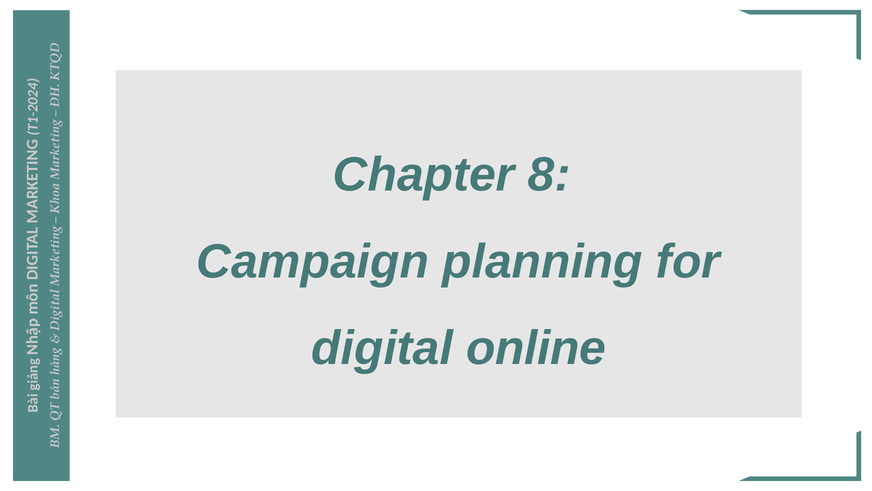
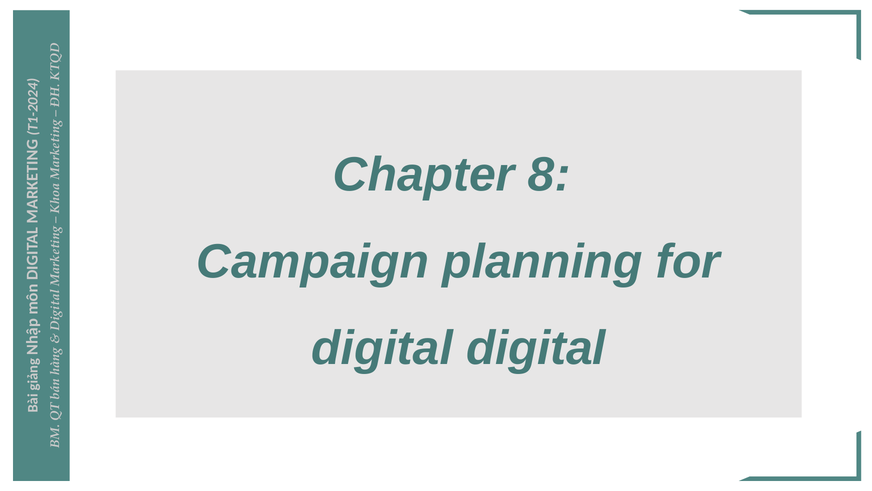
digital online: online -> digital (536, 348)
